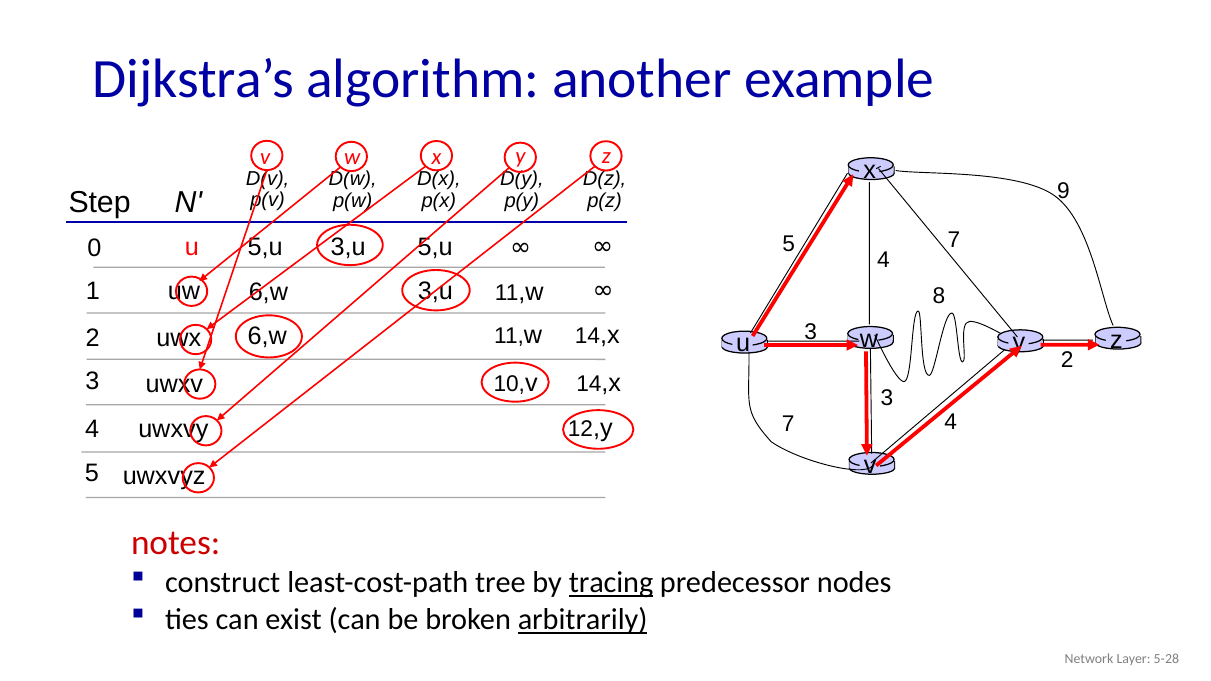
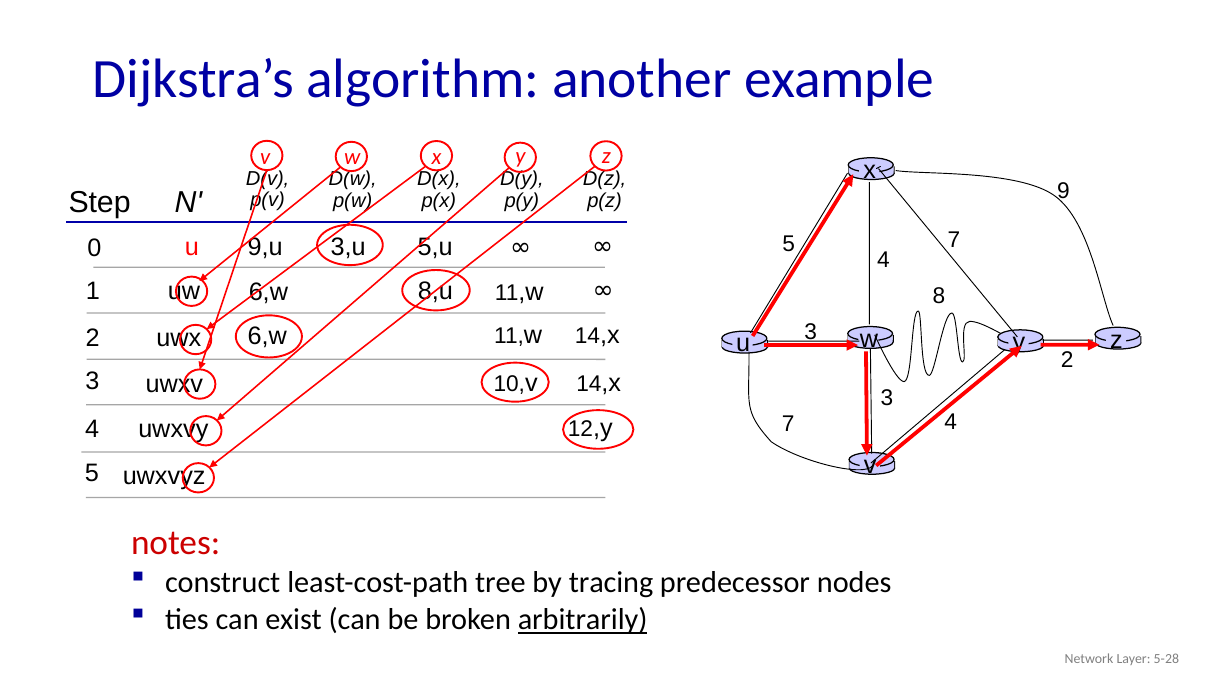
5,u: 5,u -> 9,u (265, 247)
6,w 3,u: 3,u -> 8,u (435, 292)
tracing underline: present -> none (611, 583)
